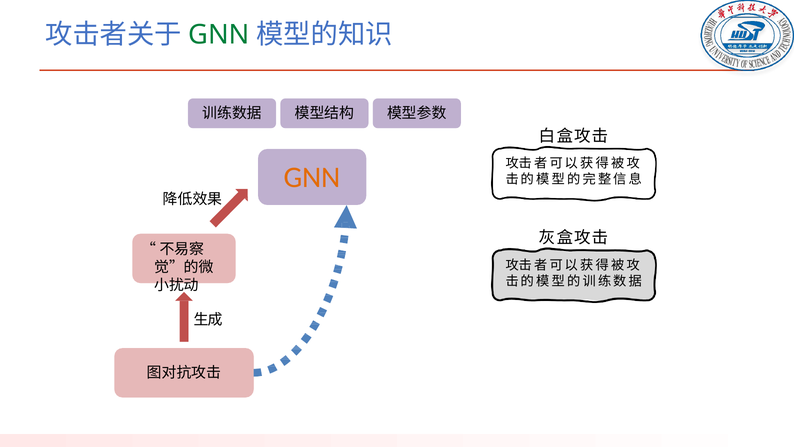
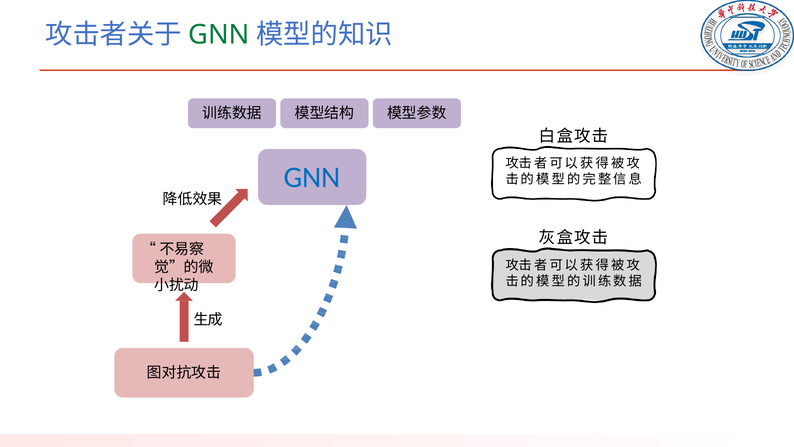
GNN colour: orange -> blue (312, 177)
